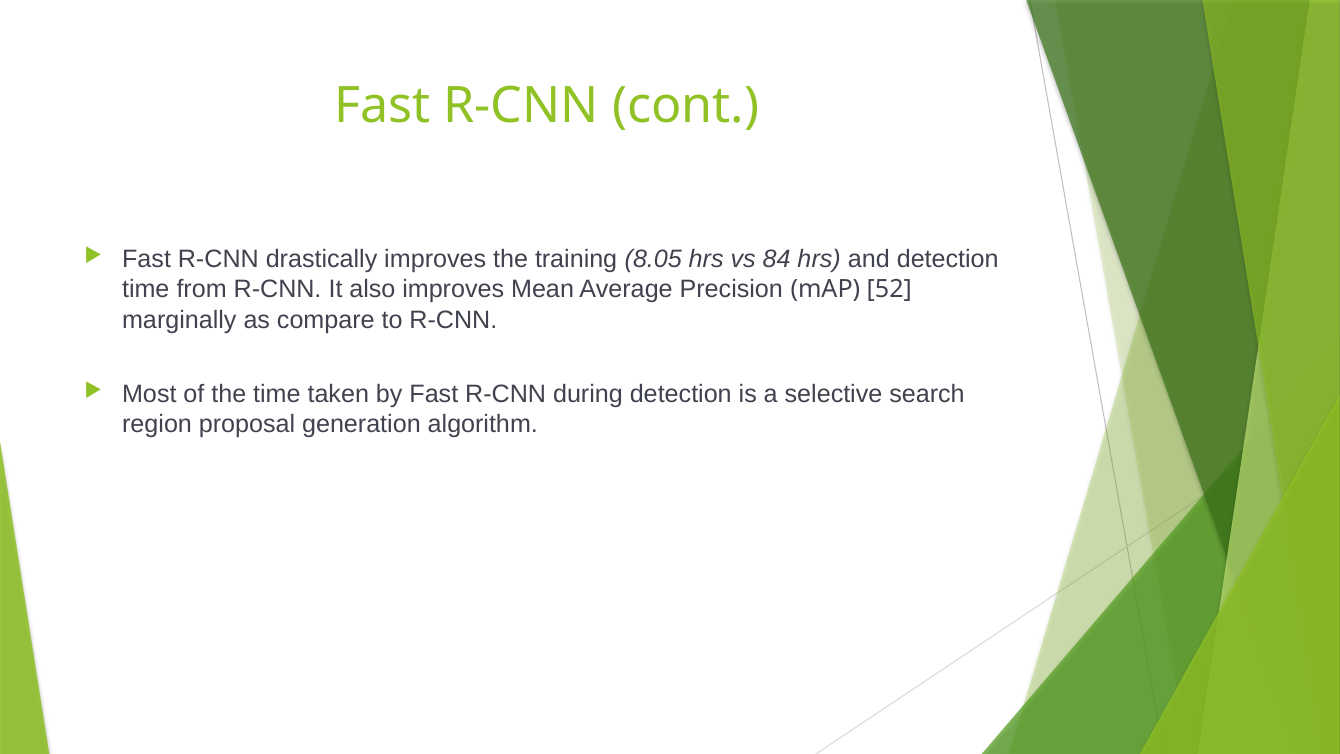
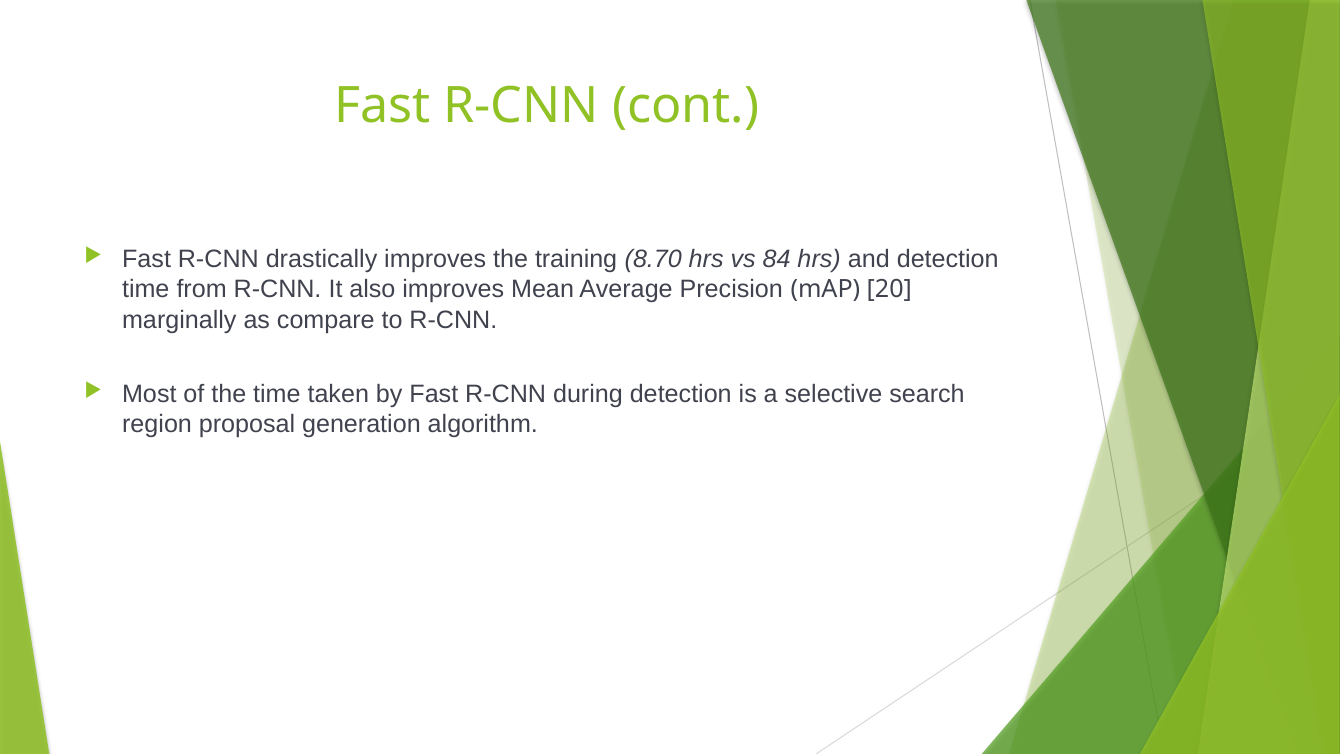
8.05: 8.05 -> 8.70 (653, 259)
52: 52 -> 20 (889, 289)
